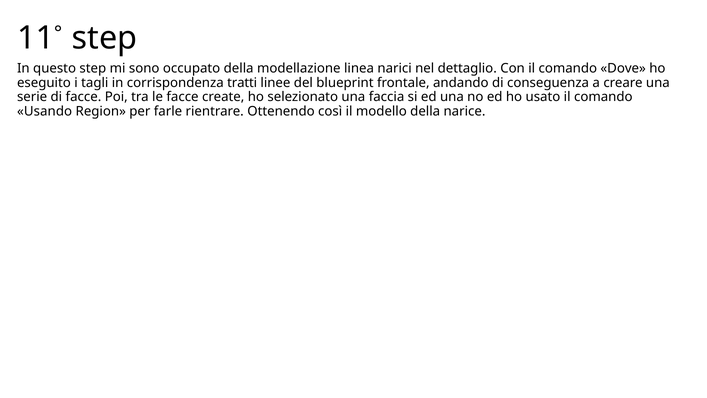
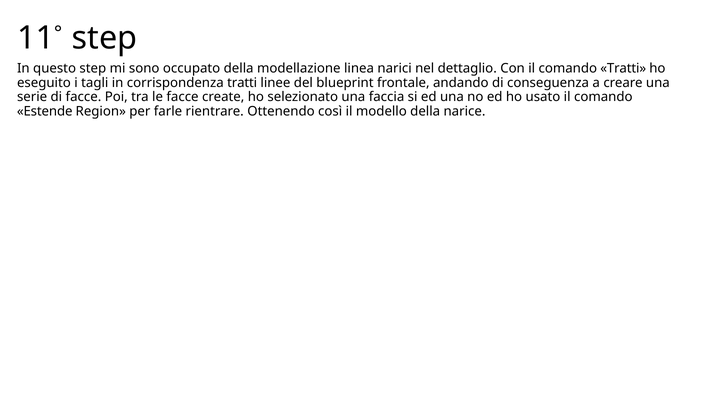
comando Dove: Dove -> Tratti (623, 68)
Usando: Usando -> Estende (45, 111)
